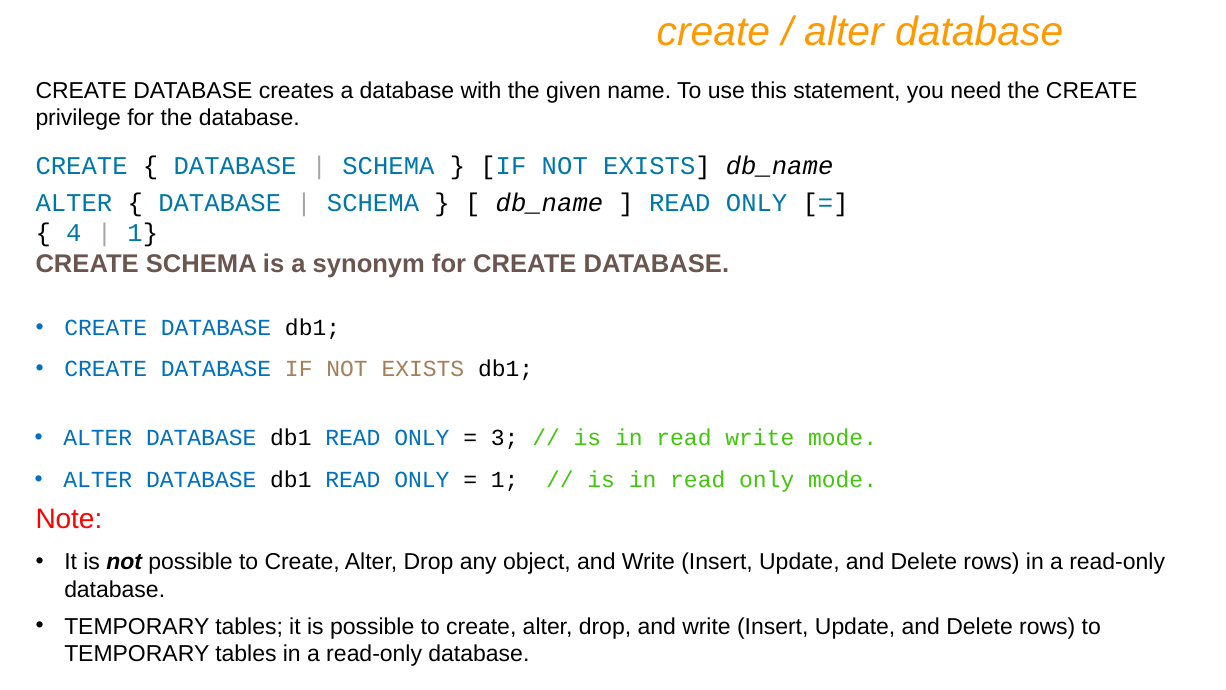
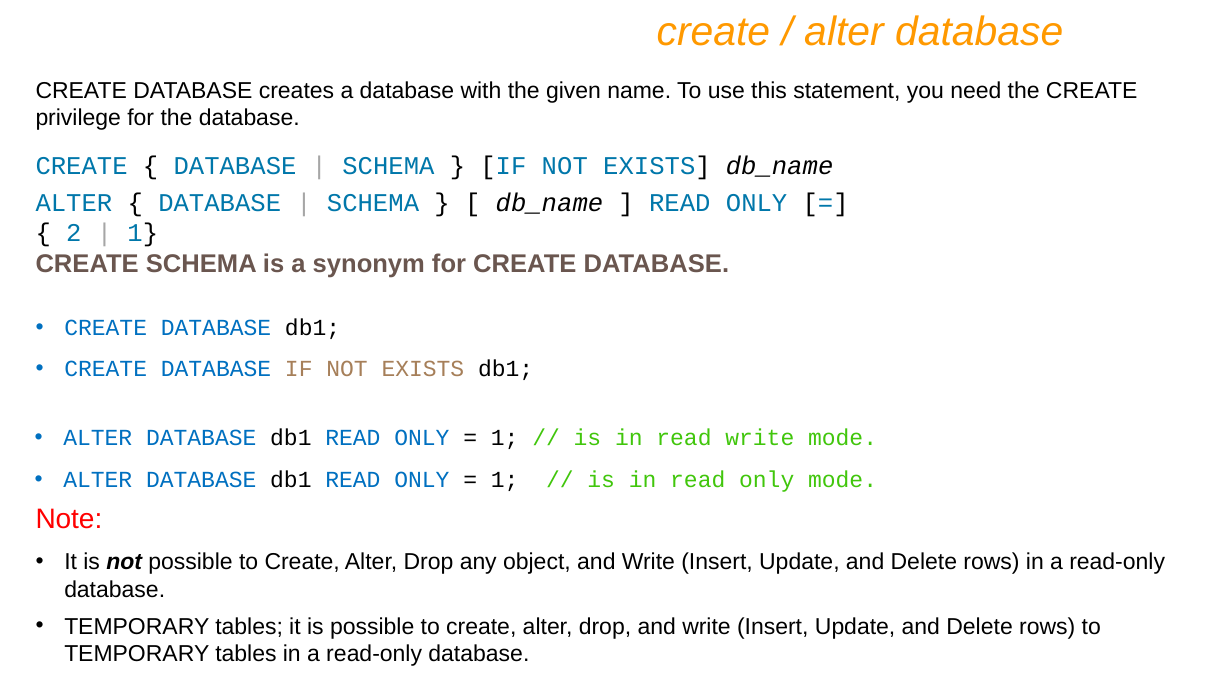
4: 4 -> 2 (74, 233)
3: 3 -> 1 (505, 438)
